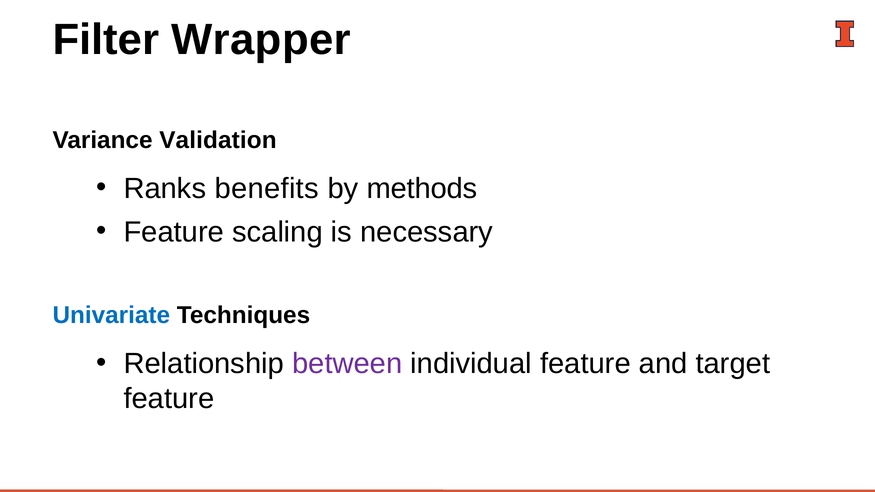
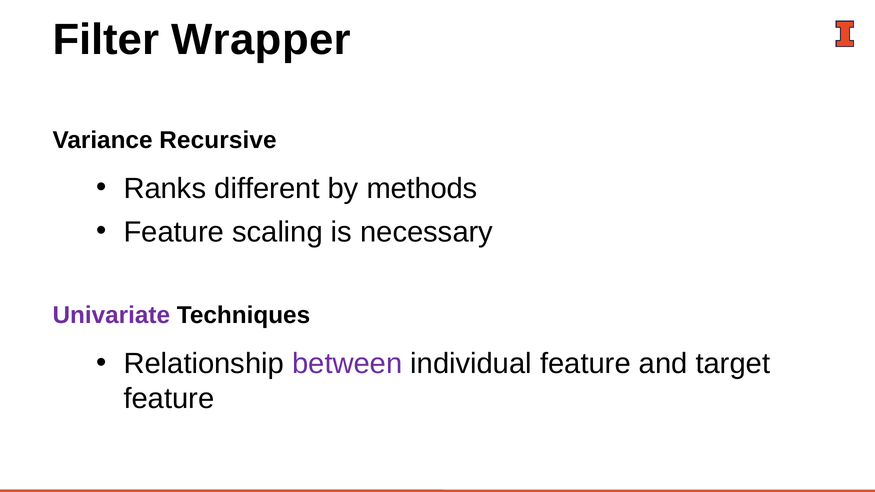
Validation: Validation -> Recursive (218, 140)
benefits: benefits -> different (267, 189)
Univariate colour: blue -> purple (111, 316)
